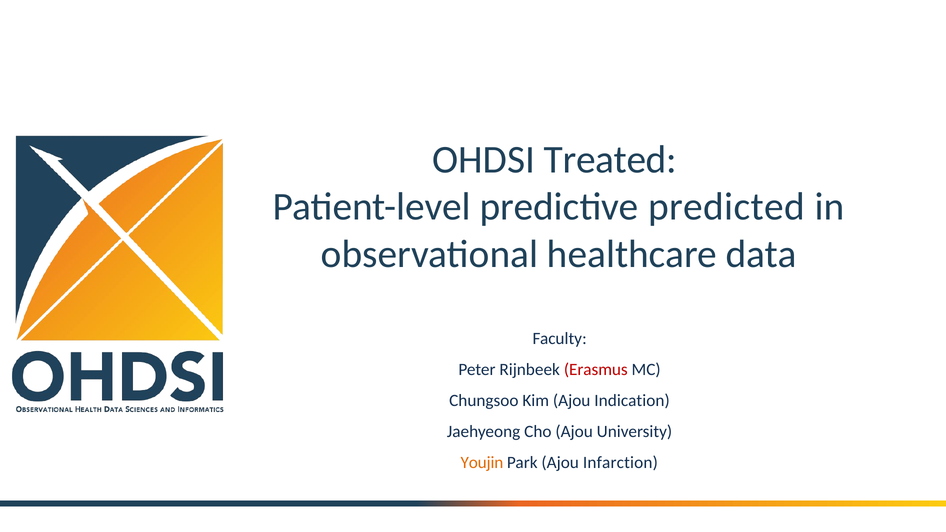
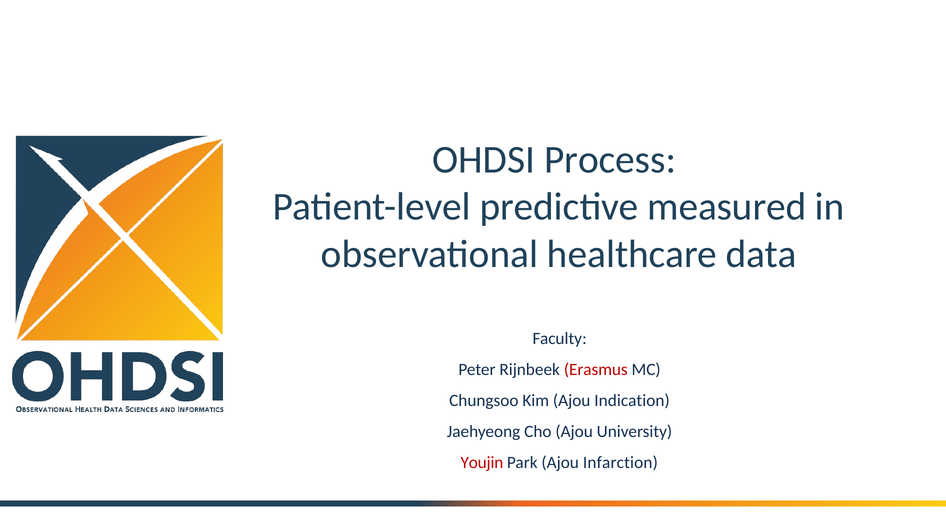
Treated: Treated -> Process (610, 160)
predicted: predicted -> measured (727, 207)
Youjin colour: orange -> red (482, 463)
